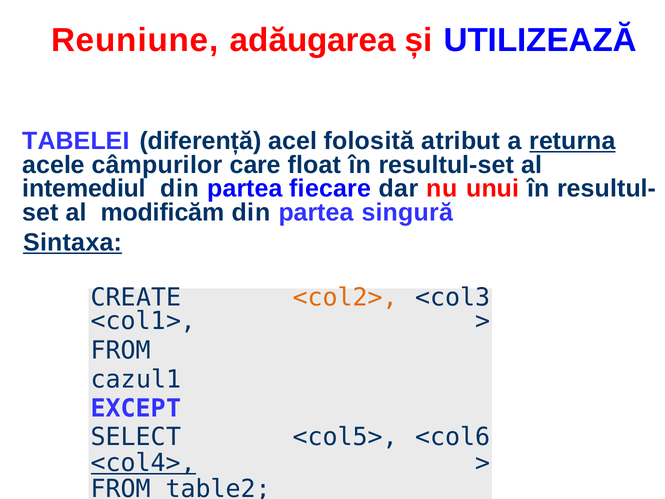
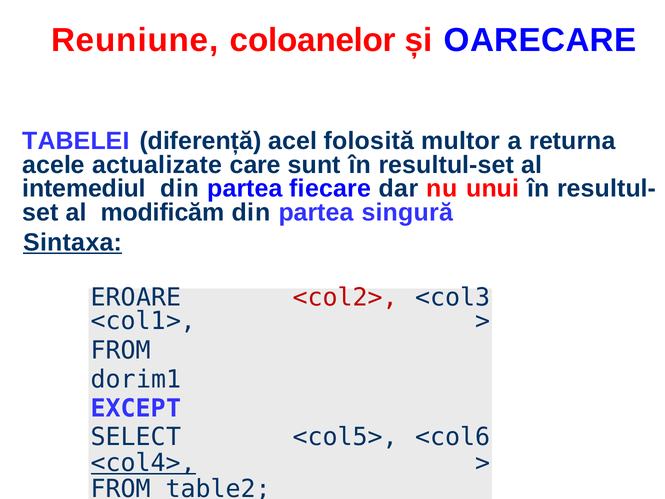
adăugarea: adăugarea -> coloanelor (313, 40)
UTILIZEAZĂ: UTILIZEAZĂ -> OARECARE (540, 40)
atribut: atribut -> multor (461, 141)
returna underline: present -> none (572, 141)
câmpurilor: câmpurilor -> actualizate (157, 165)
float: float -> sunt (314, 165)
CREATE: CREATE -> EROARE (136, 298)
<col2> colour: orange -> red (345, 298)
cazul1: cazul1 -> dorim1 (136, 379)
